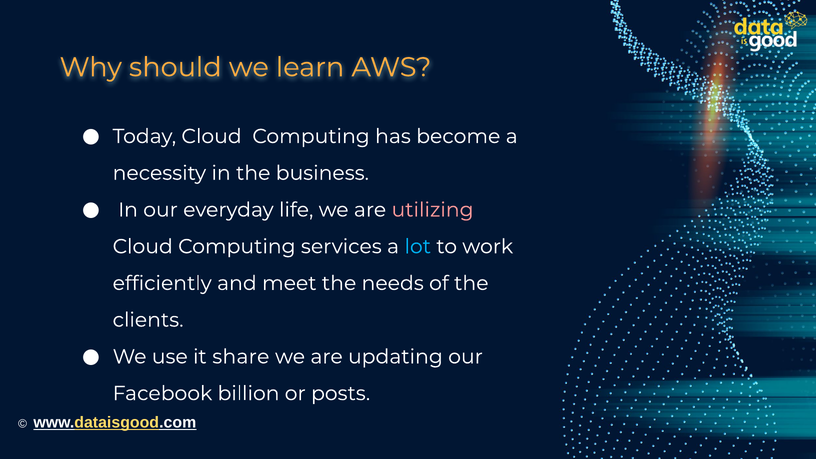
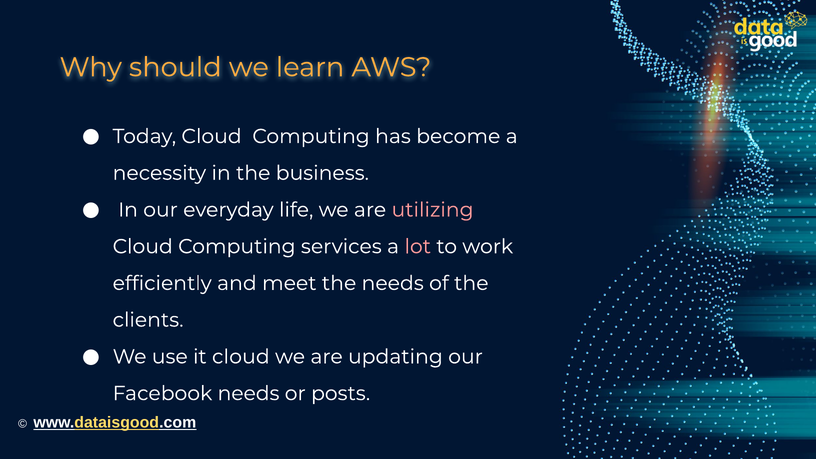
lot colour: light blue -> pink (418, 247)
it share: share -> cloud (241, 357)
Facebook billion: billion -> needs (249, 393)
